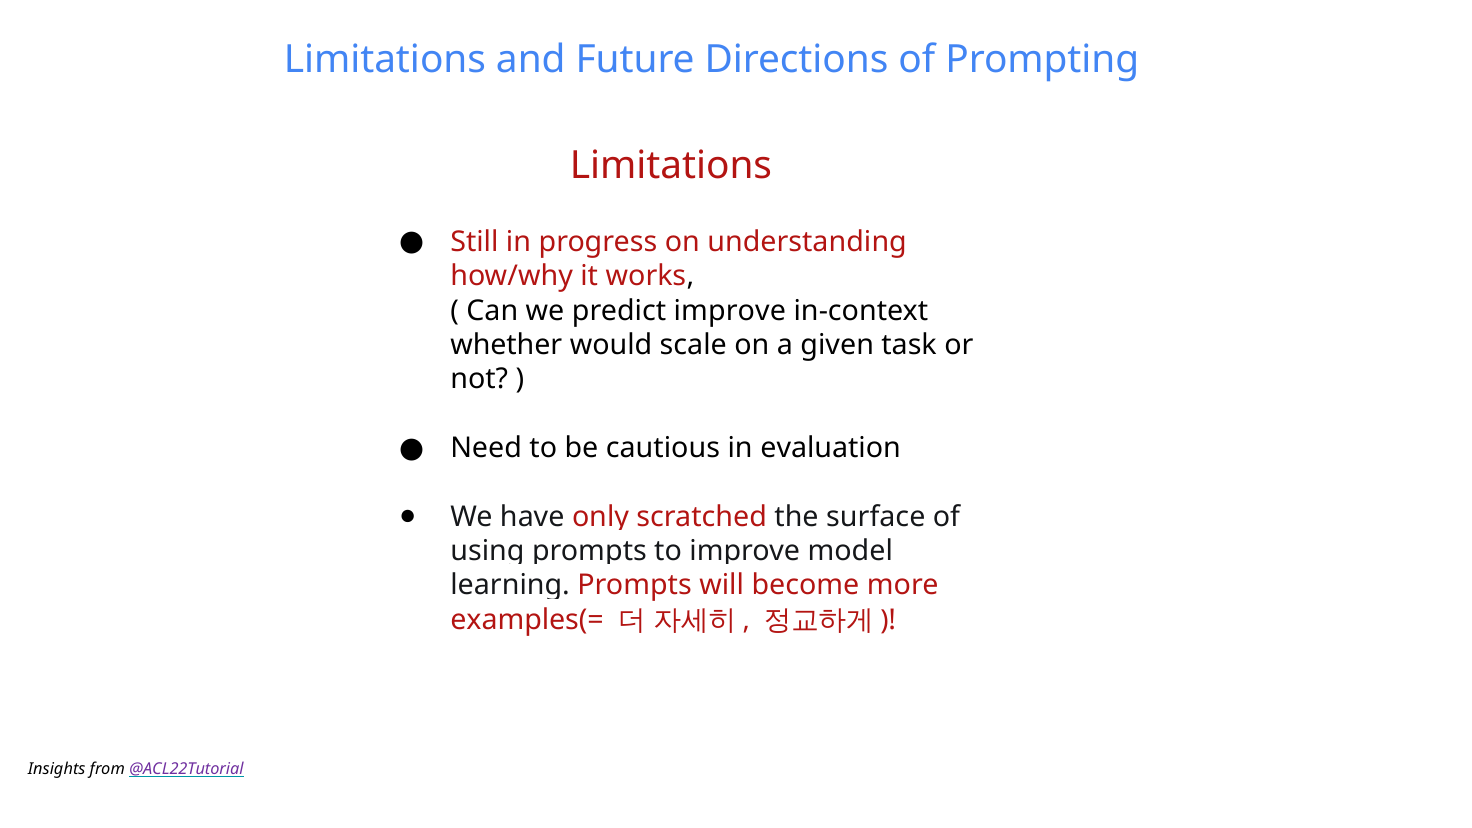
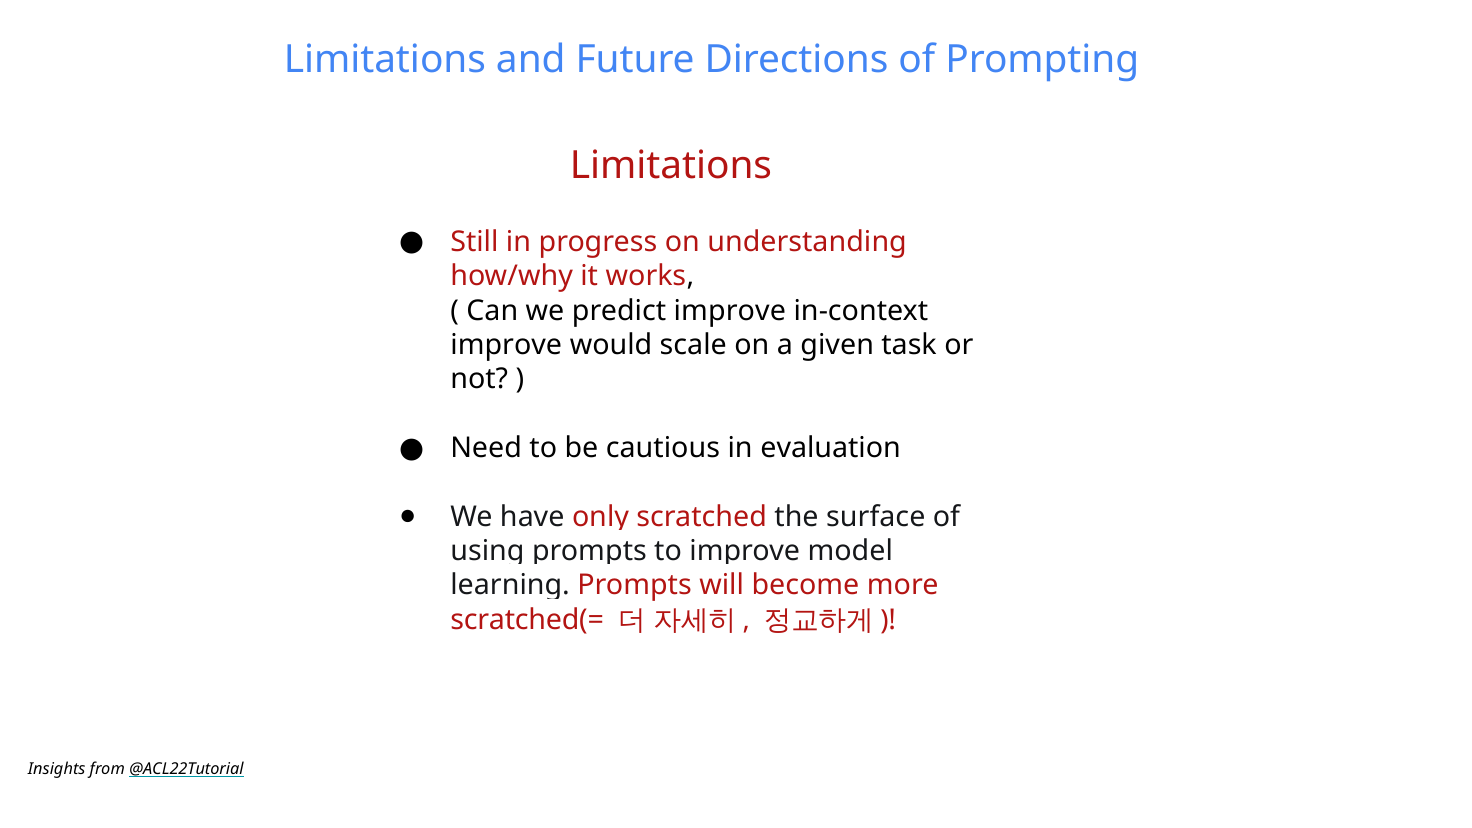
whether: whether -> improve (506, 345)
examples(=: examples(= -> scratched(= (527, 620)
@ACL22Tutorial colour: purple -> black (186, 769)
